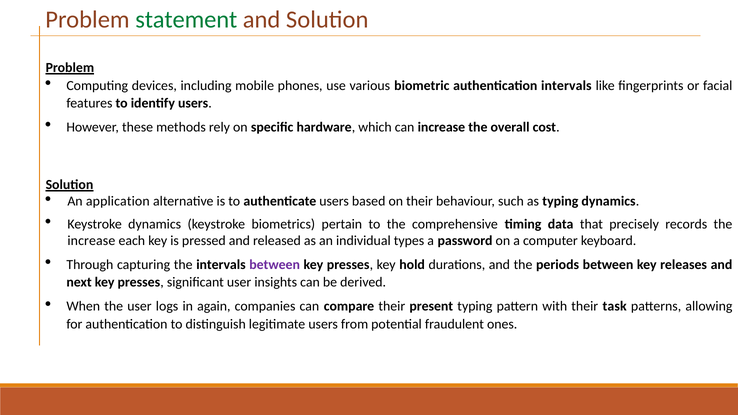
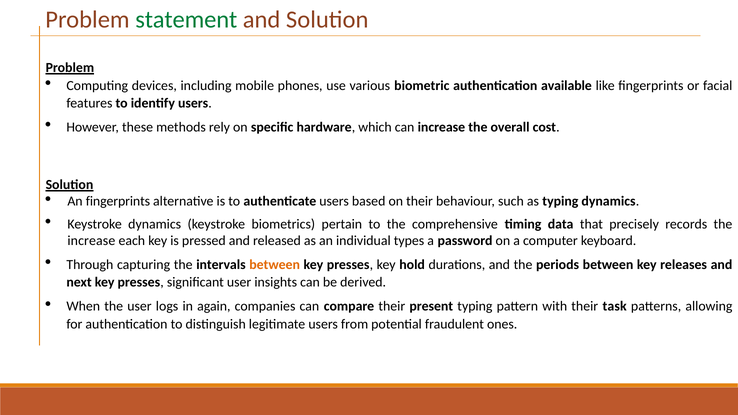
authentication intervals: intervals -> available (566, 86)
An application: application -> fingerprints (118, 201)
between colour: purple -> orange (275, 265)
